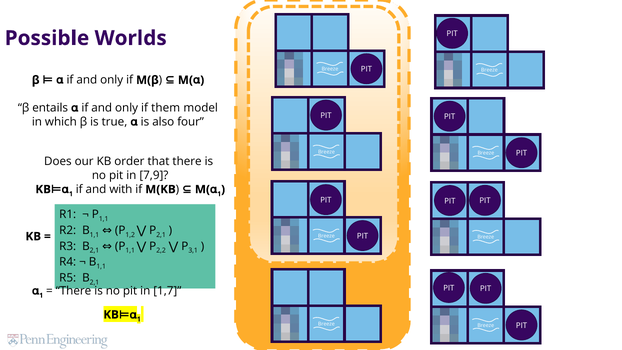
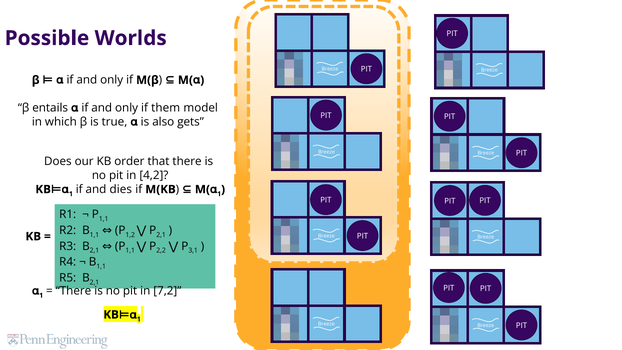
four: four -> gets (191, 122)
7,9: 7,9 -> 4,2 (154, 175)
with: with -> dies (121, 189)
1,7: 1,7 -> 7,2 (167, 291)
